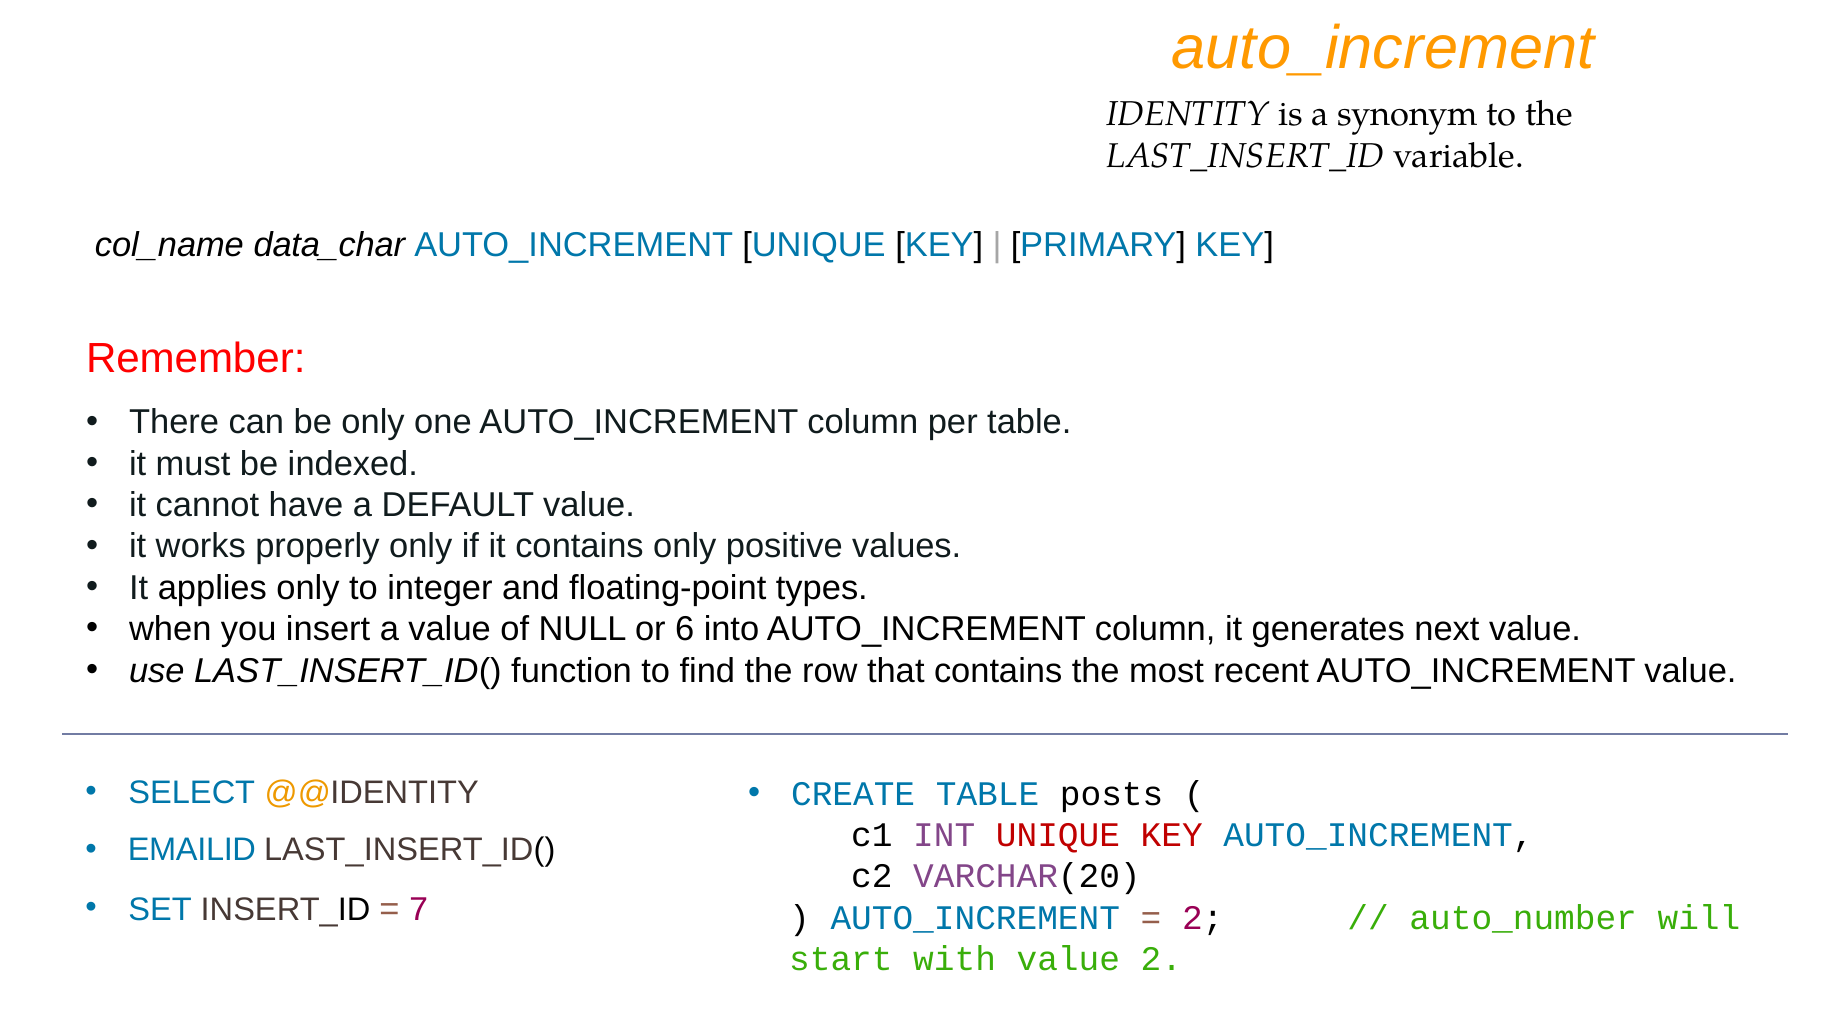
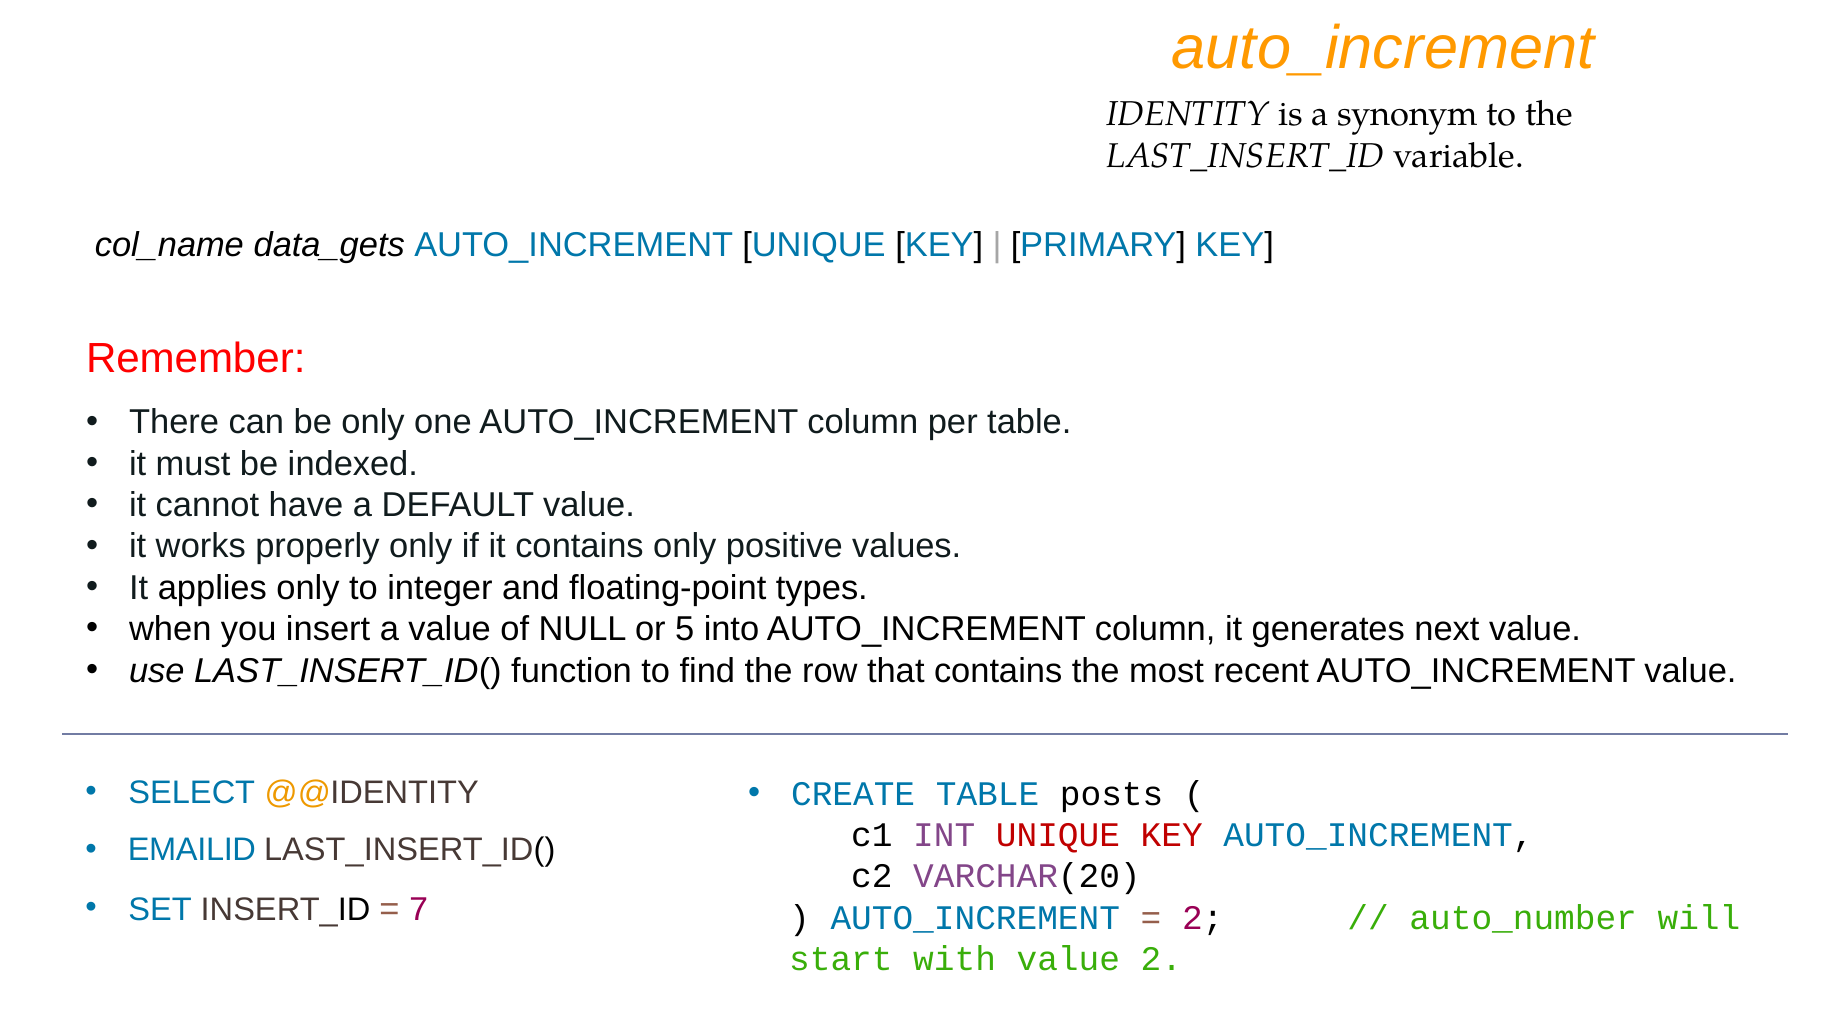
data_char: data_char -> data_gets (329, 245)
6: 6 -> 5 (685, 629)
